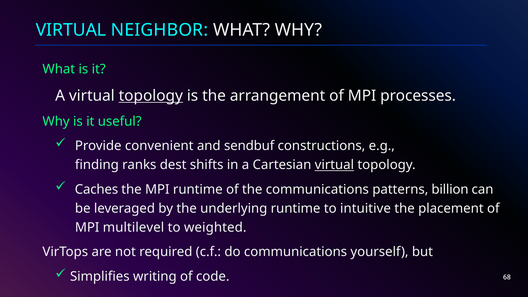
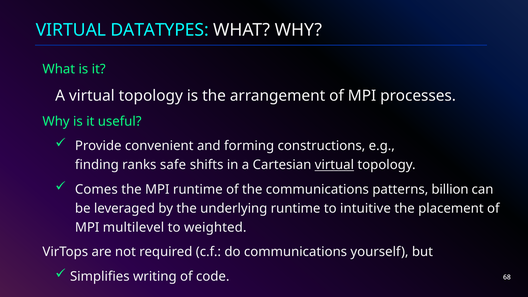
NEIGHBOR: NEIGHBOR -> DATATYPES (160, 30)
topology underline: present -> none (151, 96)
sendbuf: sendbuf -> forming (249, 146)
dest: dest -> safe (173, 165)
Caches: Caches -> Comes (96, 189)
